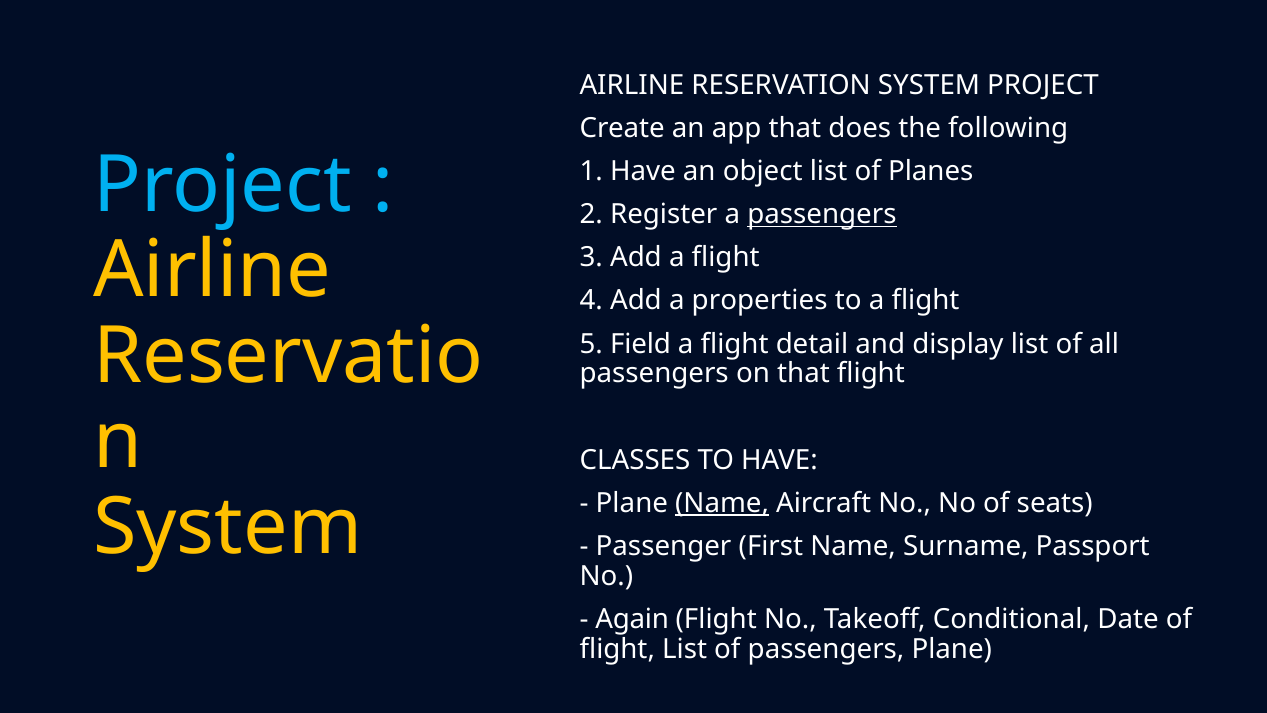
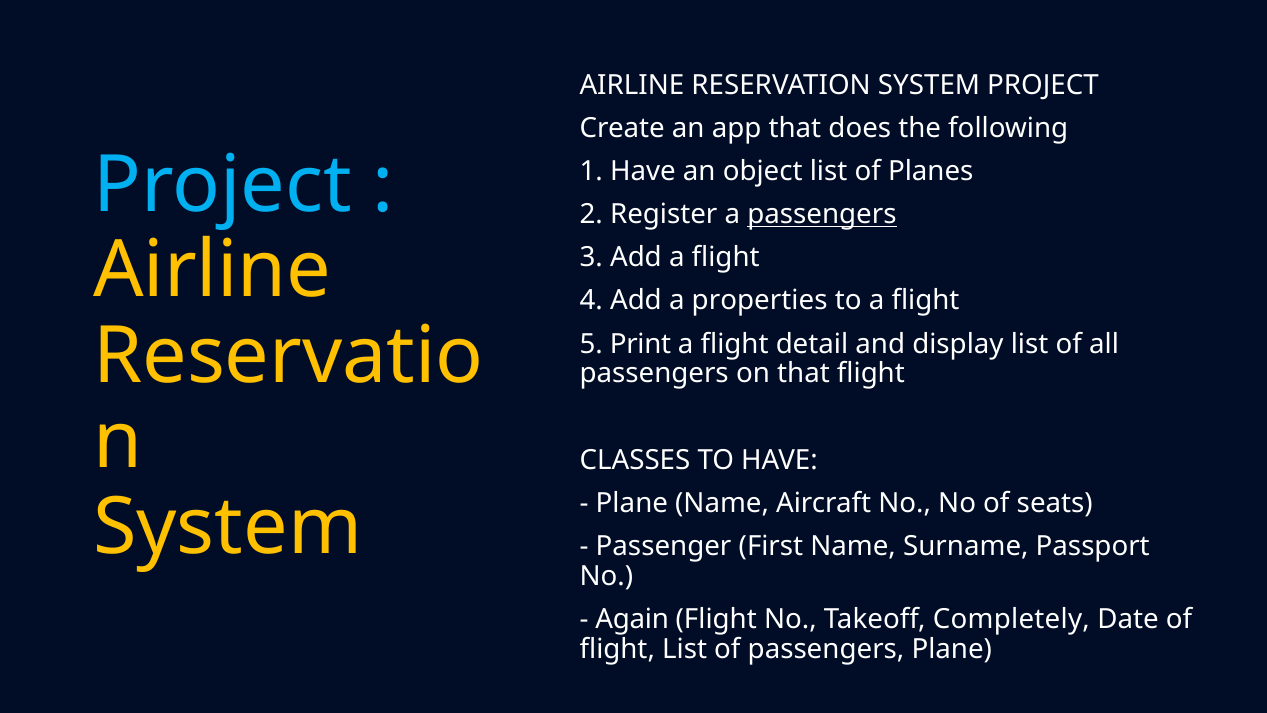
Field: Field -> Print (640, 344)
Name underline: present -> none (722, 503)
Conditional: Conditional -> Completely (1011, 619)
